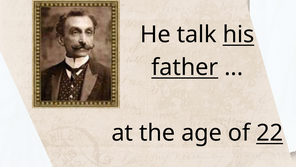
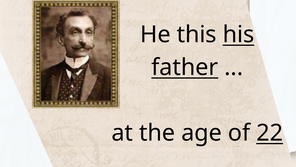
talk: talk -> this (197, 34)
